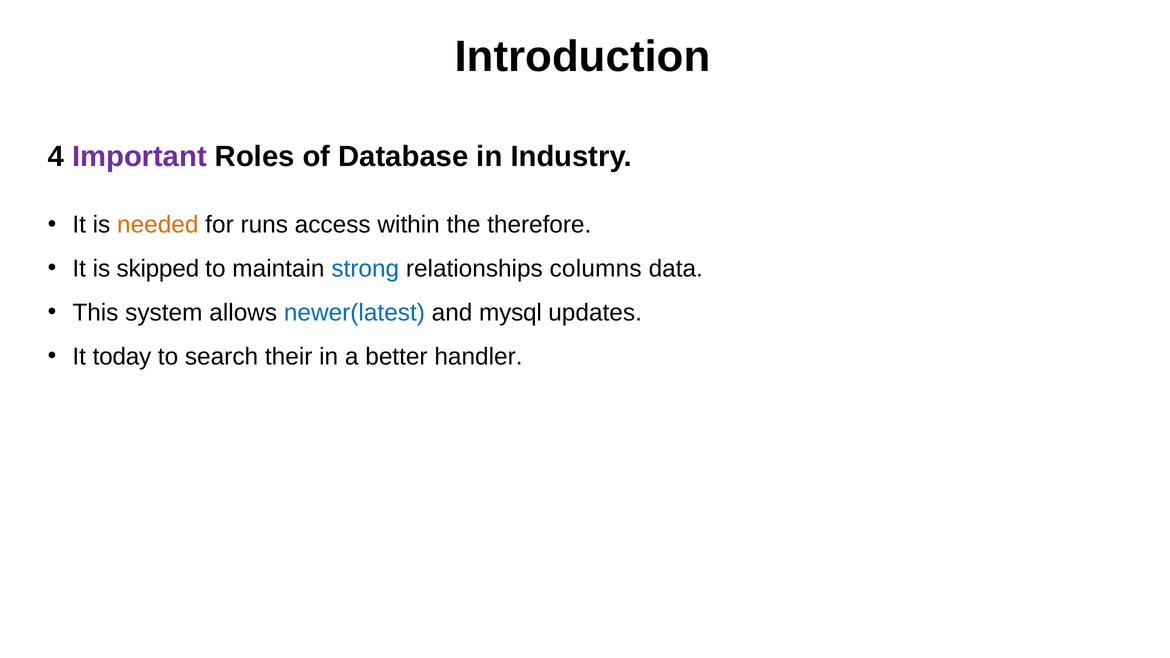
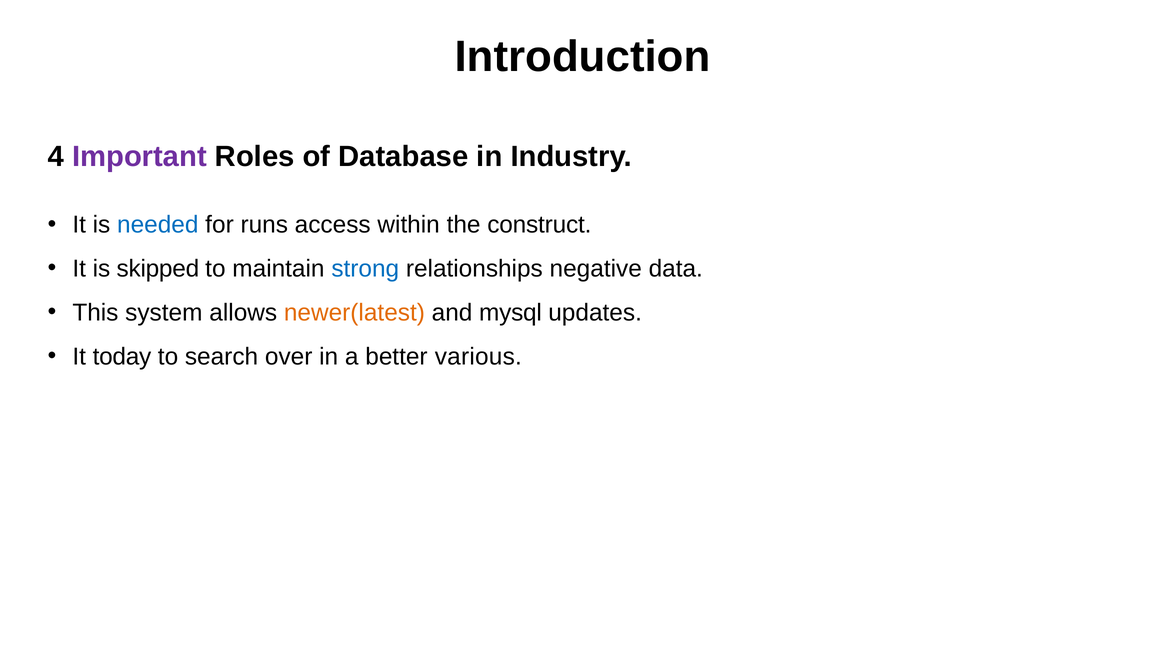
needed colour: orange -> blue (158, 225)
therefore: therefore -> construct (539, 225)
columns: columns -> negative (596, 269)
newer(latest colour: blue -> orange (354, 313)
their: their -> over (289, 357)
handler: handler -> various (478, 357)
